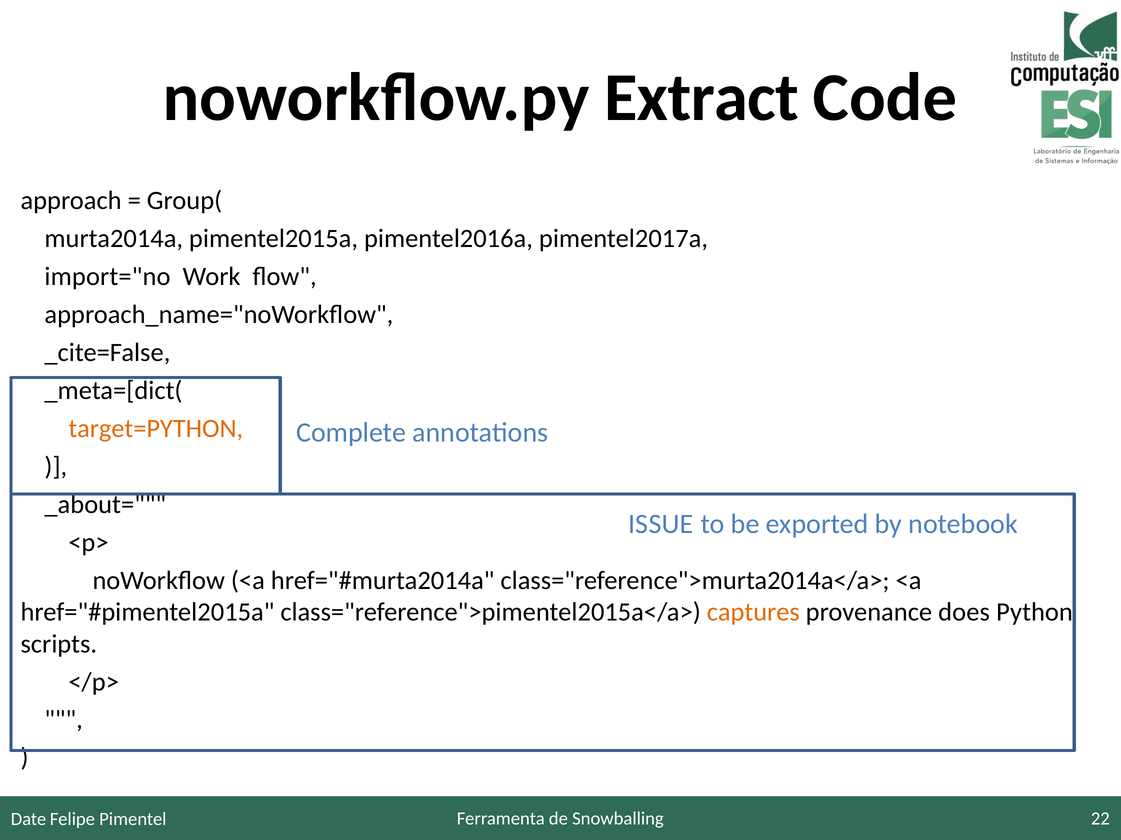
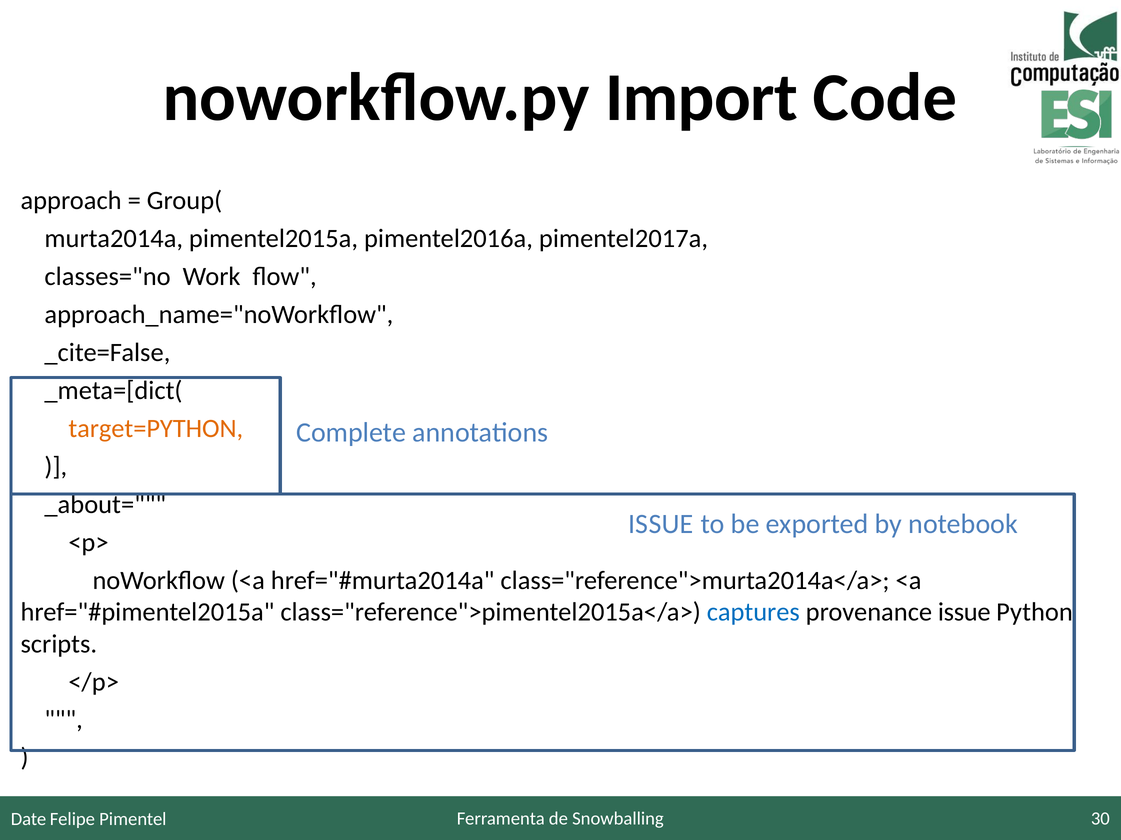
Extract: Extract -> Import (701, 98)
import="no: import="no -> classes="no (108, 277)
captures colour: orange -> blue (753, 613)
provenance does: does -> issue (964, 613)
22: 22 -> 30 (1100, 819)
